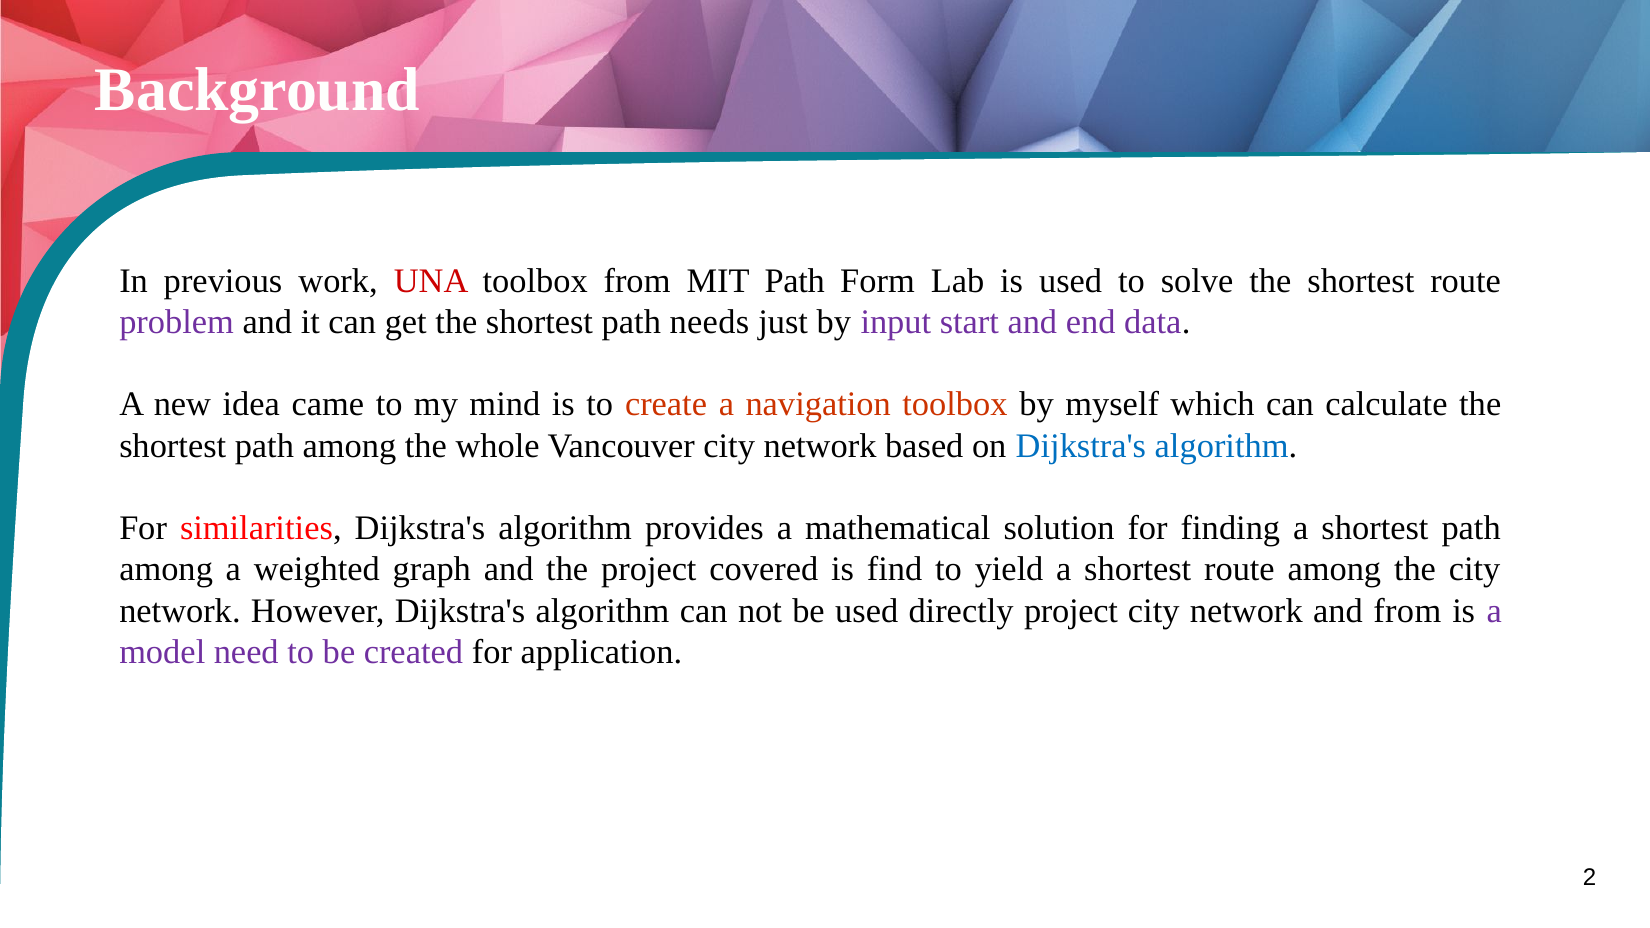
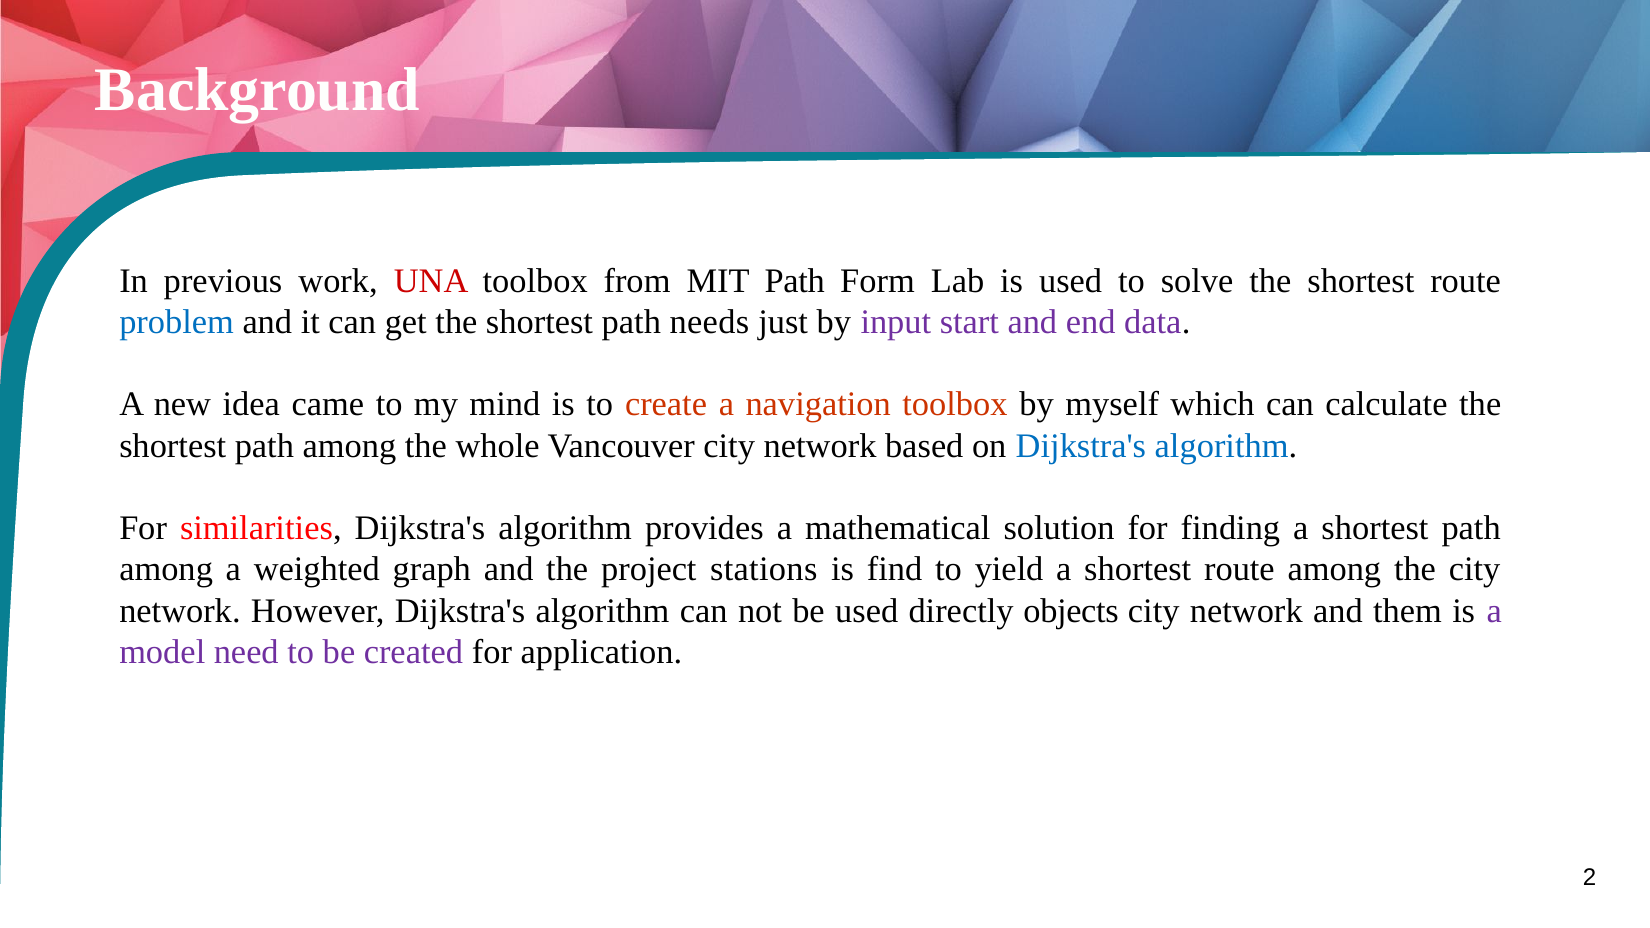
problem colour: purple -> blue (177, 322)
covered: covered -> stations (764, 570)
directly project: project -> objects (1071, 611)
and from: from -> them (1407, 611)
